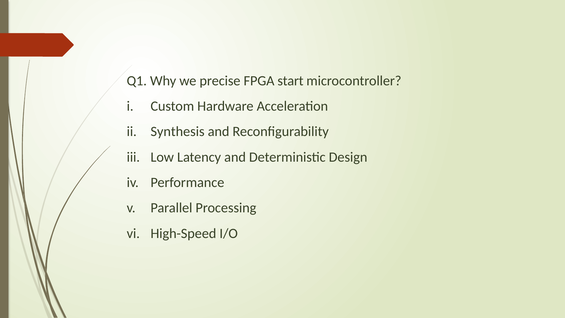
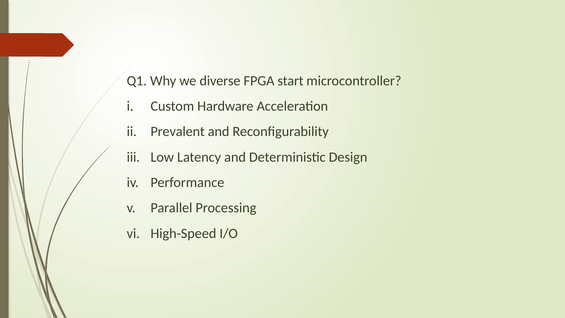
precise: precise -> diverse (220, 81)
Synthesis: Synthesis -> Prevalent (178, 132)
